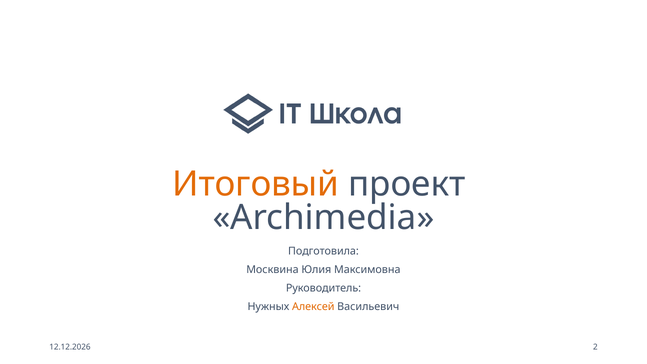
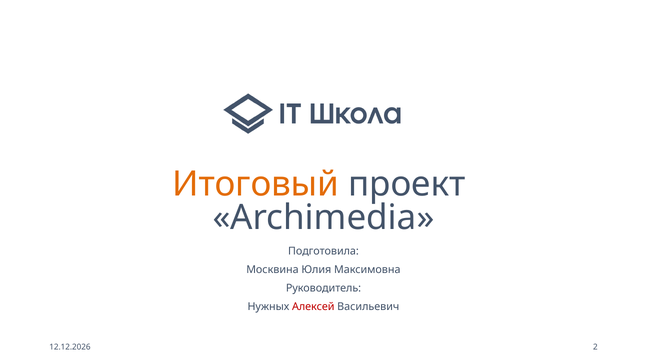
Алексей colour: orange -> red (313, 306)
